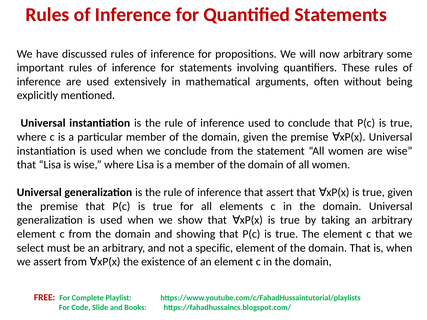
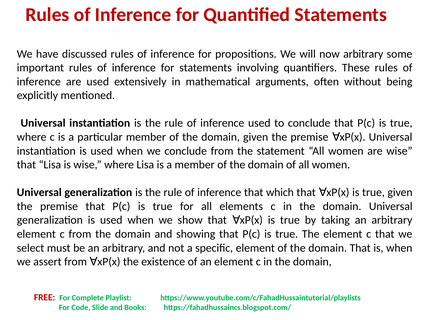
that assert: assert -> which (280, 193)
